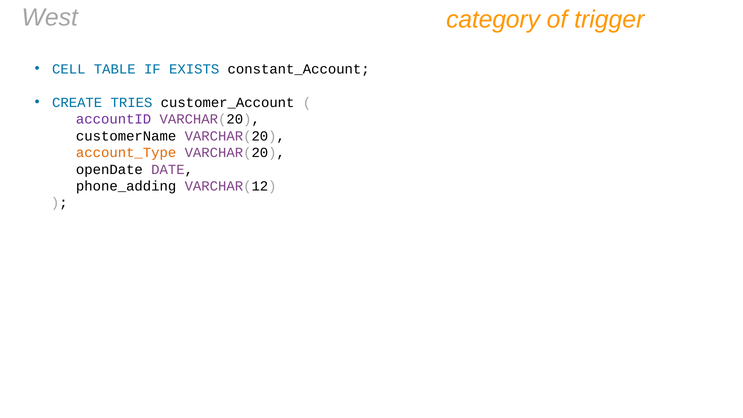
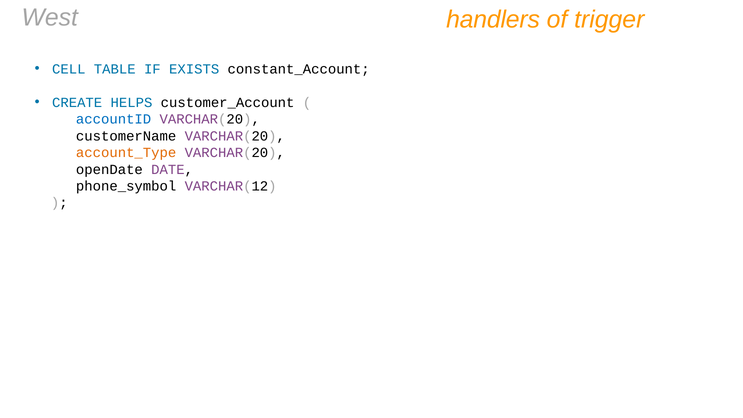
category: category -> handlers (493, 19)
TRIES: TRIES -> HELPS (131, 103)
accountID colour: purple -> blue (114, 119)
phone_adding: phone_adding -> phone_symbol (126, 186)
